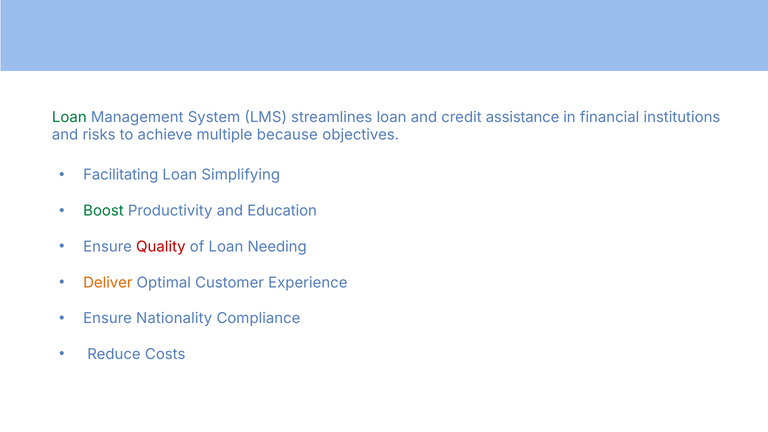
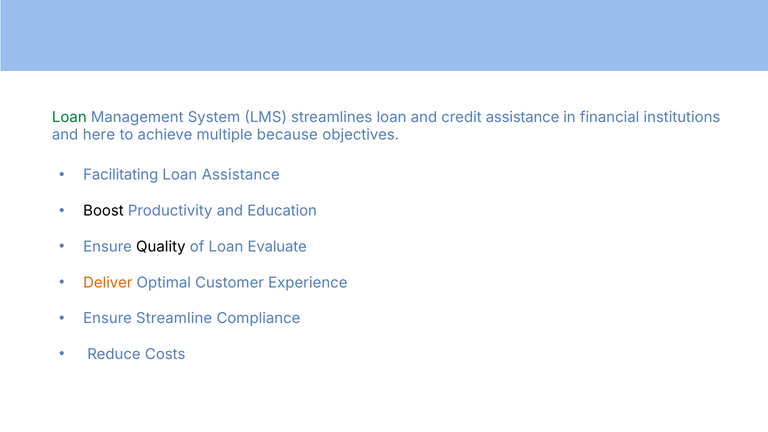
risks: risks -> here (99, 135)
Loan Simplifying: Simplifying -> Assistance (241, 175)
Boost colour: green -> black (103, 211)
Quality colour: red -> black (161, 247)
Needing: Needing -> Evaluate (277, 247)
Nationality: Nationality -> Streamline (174, 318)
